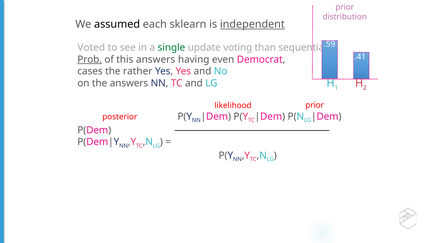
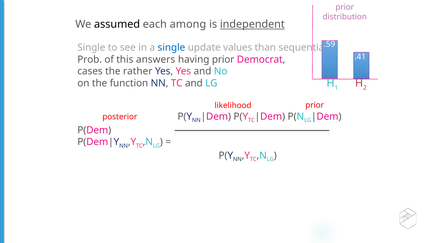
sklearn: sklearn -> among (188, 24)
Voted: Voted -> Single (91, 48)
single colour: green -> blue (171, 48)
voting: voting -> values (238, 48)
Prob underline: present -> none (90, 59)
having even: even -> prior (223, 59)
the answers: answers -> function (129, 83)
